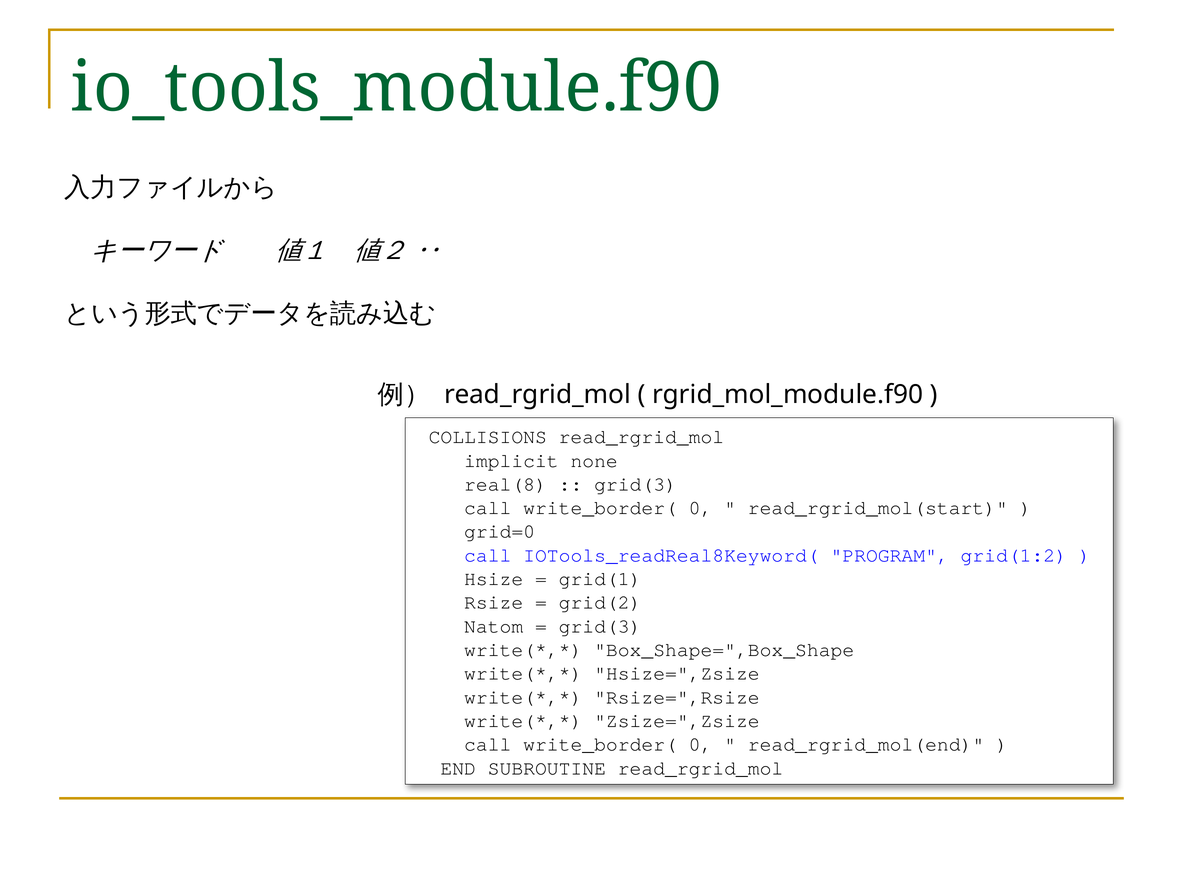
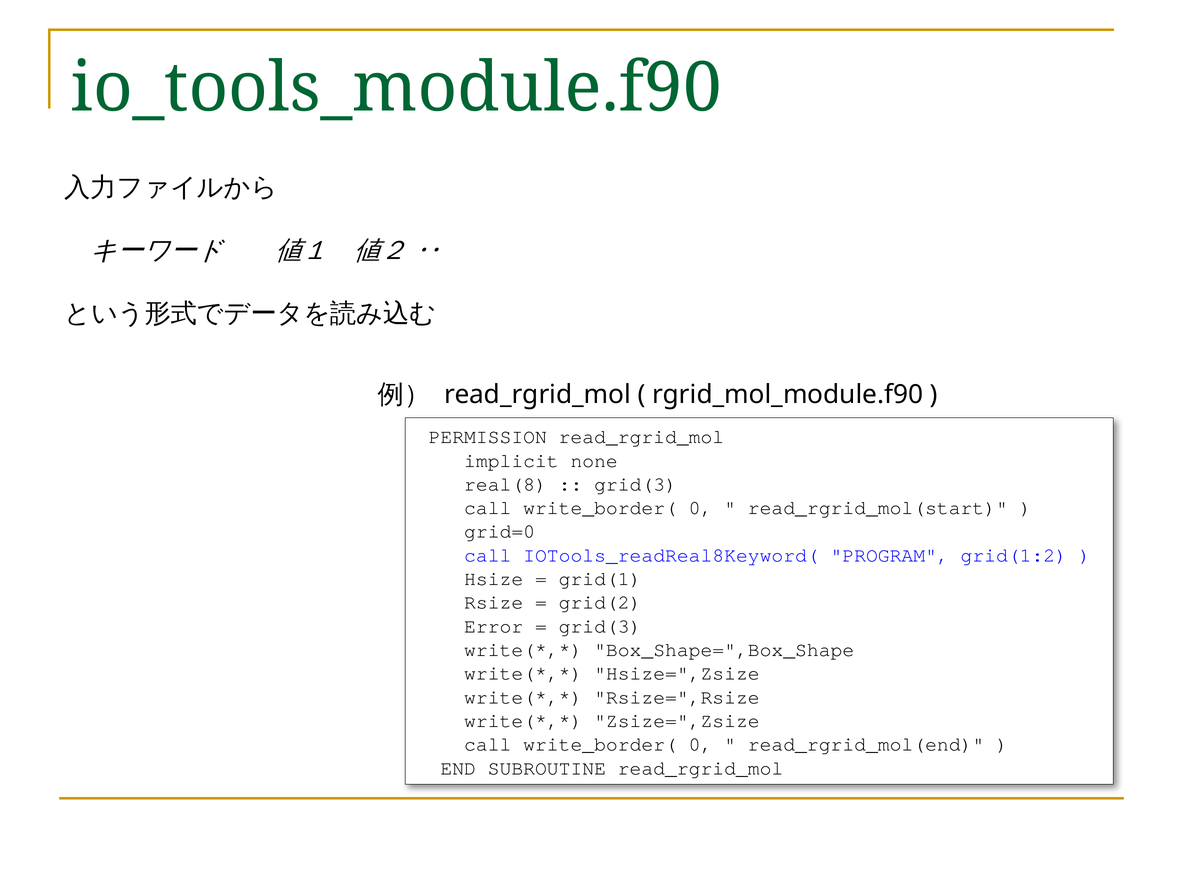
COLLISIONS: COLLISIONS -> PERMISSION (488, 437)
Natom: Natom -> Error (494, 626)
